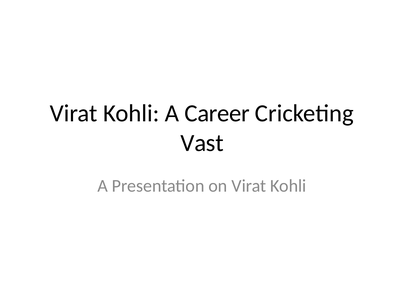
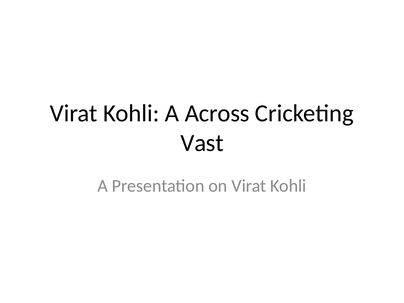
Career: Career -> Across (217, 114)
